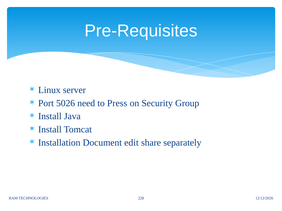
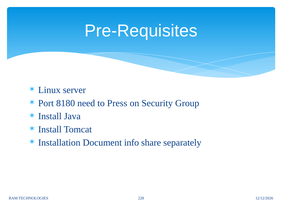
5026: 5026 -> 8180 (66, 103)
edit: edit -> info (132, 143)
